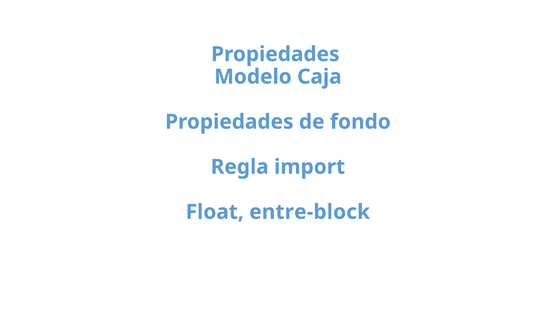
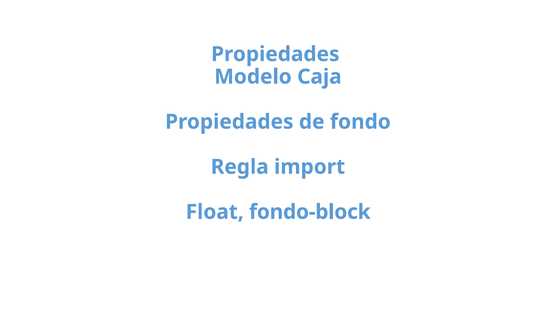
entre-block: entre-block -> fondo-block (310, 212)
